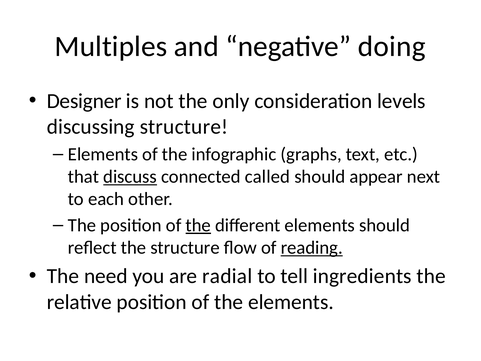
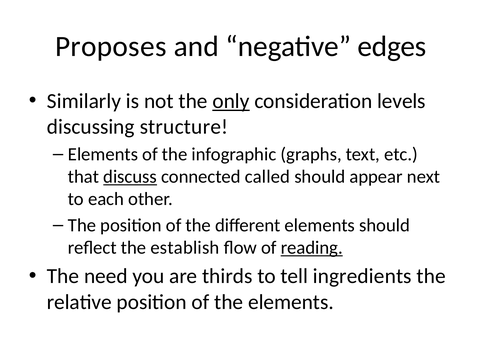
Multiples: Multiples -> Proposes (111, 47)
doing: doing -> edges (392, 47)
Designer: Designer -> Similarly (84, 101)
only underline: none -> present (231, 101)
the underline: present -> none (198, 225)
the structure: structure -> establish (185, 248)
radial: radial -> thirds (227, 276)
